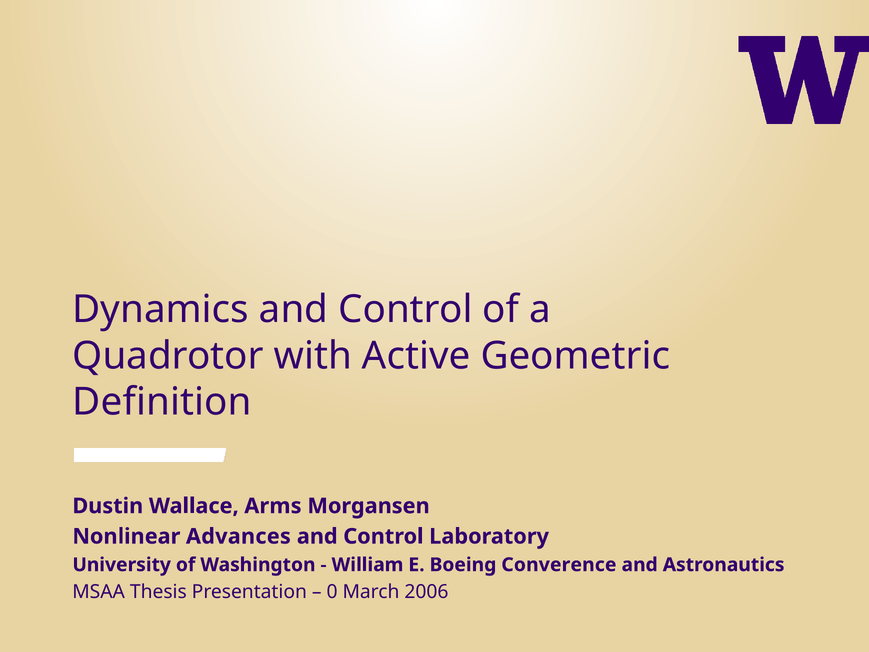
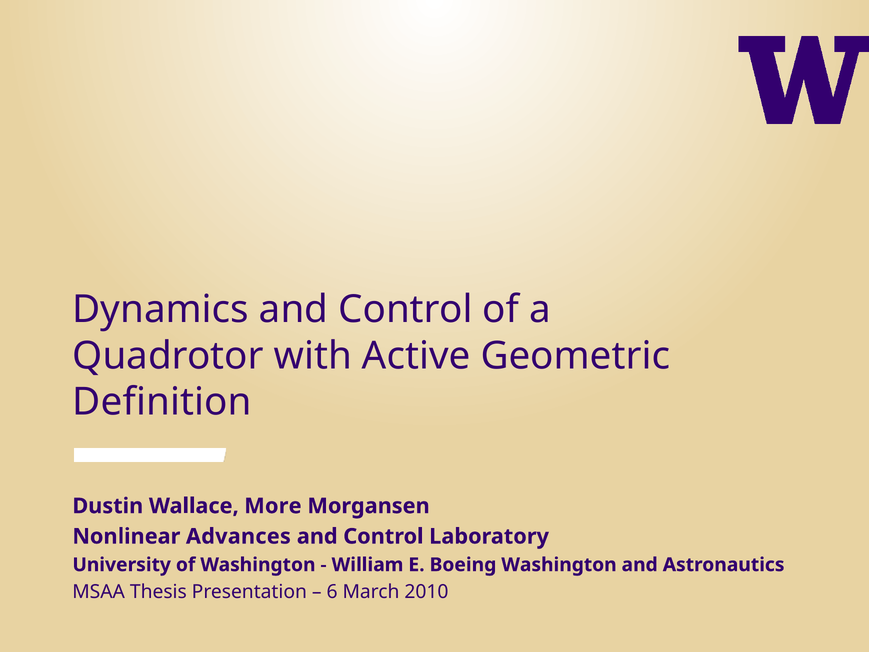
Arms: Arms -> More (273, 506)
Boeing Converence: Converence -> Washington (559, 565)
0: 0 -> 6 (332, 592)
2006: 2006 -> 2010 (426, 592)
